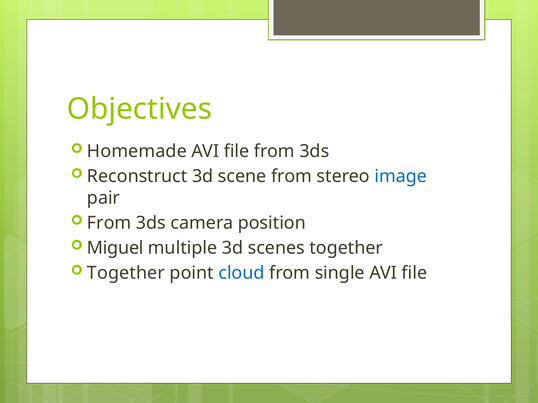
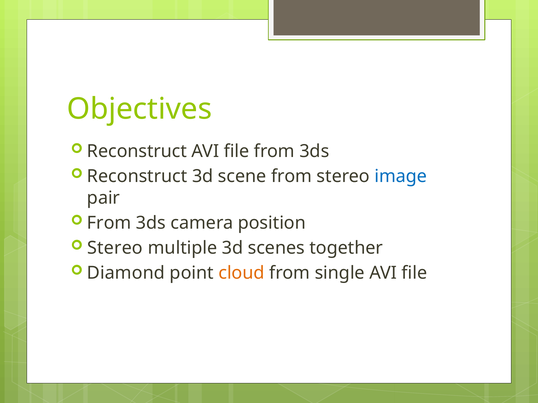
Homemade: Homemade -> Reconstruct (137, 151)
Miguel: Miguel -> Stereo (115, 248)
Together: Together -> Diamond (126, 273)
cloud colour: blue -> orange (241, 273)
